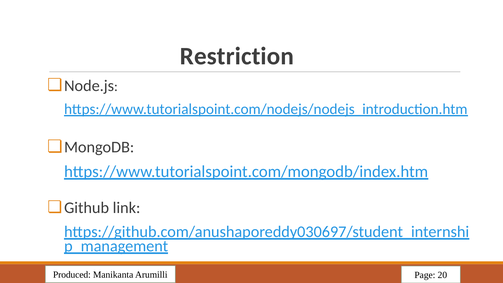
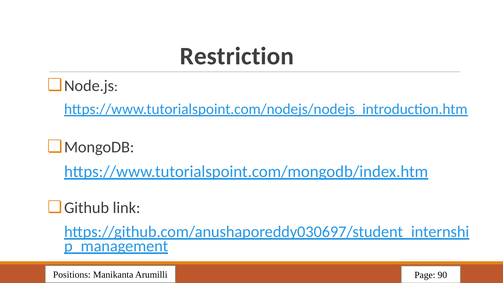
Produced: Produced -> Positions (72, 275)
20: 20 -> 90 (442, 275)
